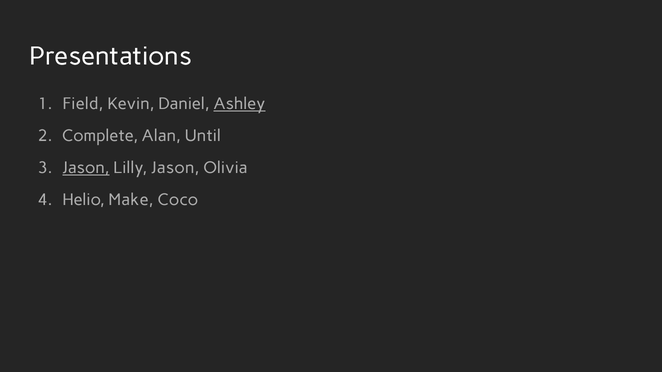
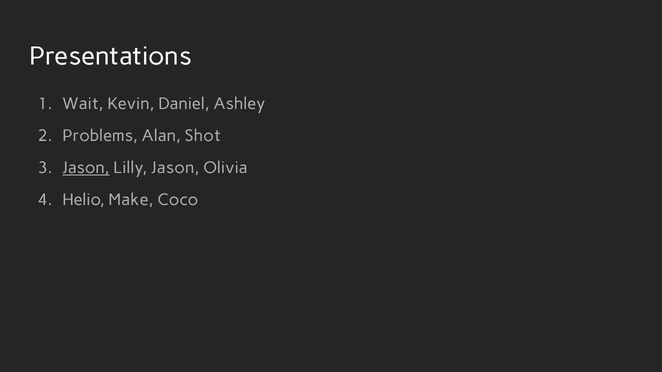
Field: Field -> Wait (83, 104)
Ashley underline: present -> none (239, 104)
Complete: Complete -> Problems (100, 136)
Until: Until -> Shot (203, 136)
